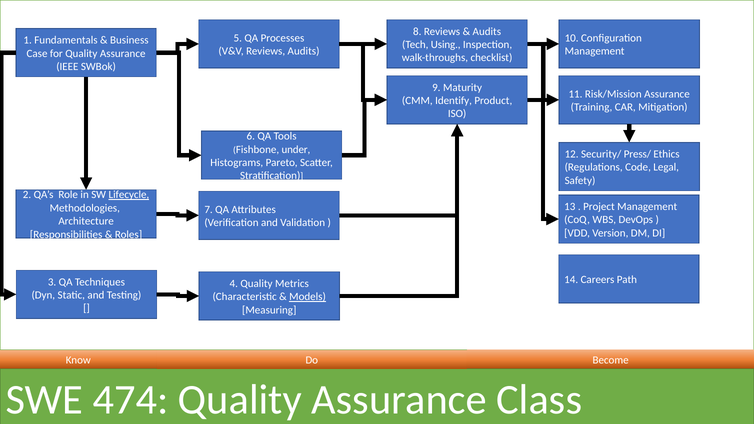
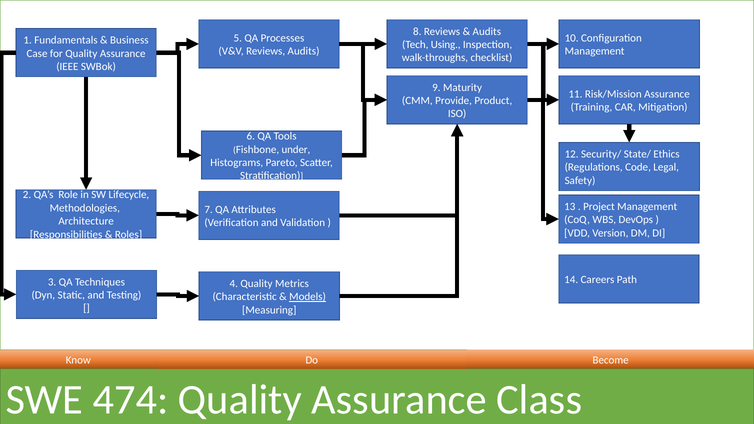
Identify: Identify -> Provide (454, 101)
Press/: Press/ -> State/ (637, 154)
Lifecycle underline: present -> none (129, 195)
